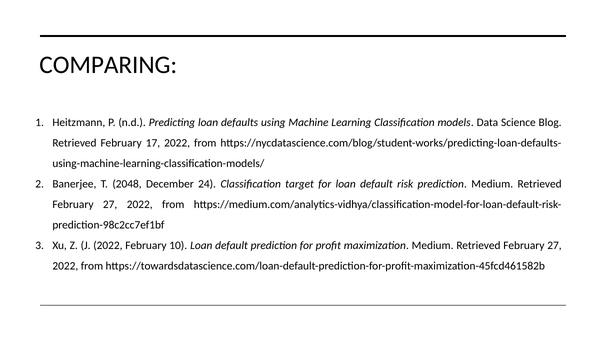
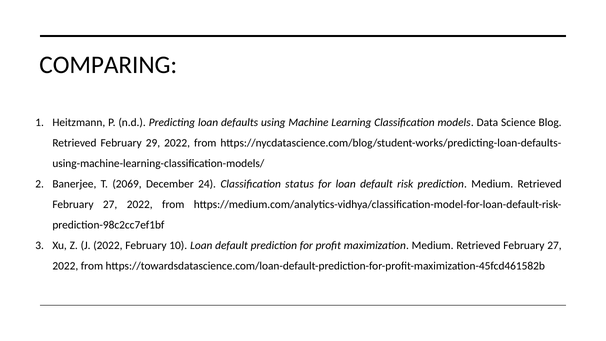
17: 17 -> 29 (153, 143)
2048: 2048 -> 2069 (127, 184)
target: target -> status (300, 184)
